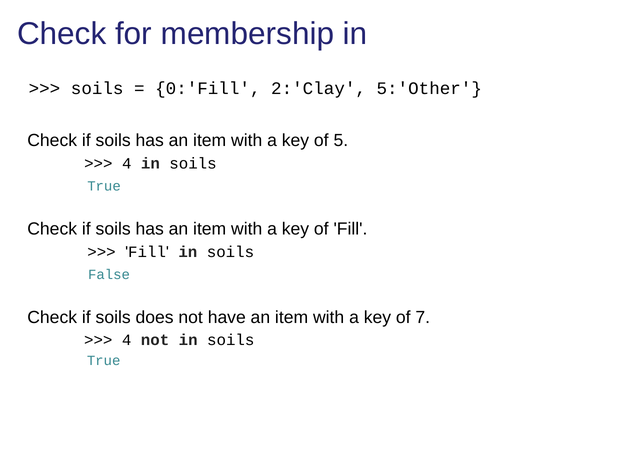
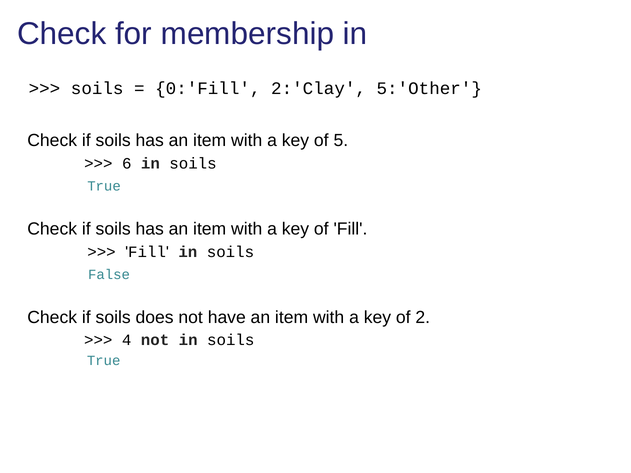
4: 4 -> 6 (127, 164)
7: 7 -> 2 (423, 317)
